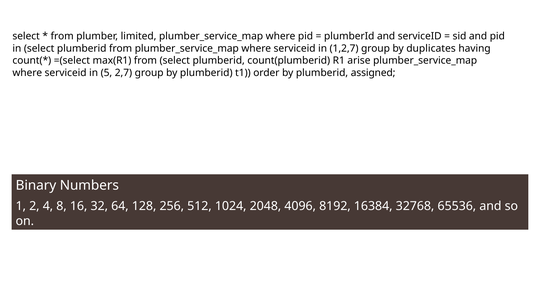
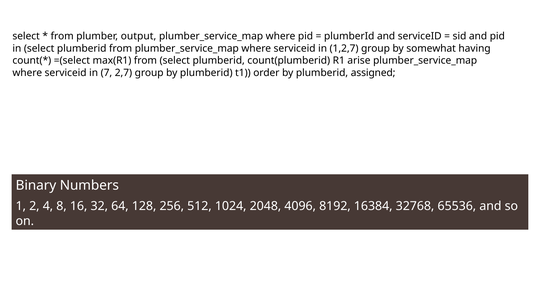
limited: limited -> output (139, 36)
duplicates: duplicates -> somewhat (431, 48)
5: 5 -> 7 (106, 73)
